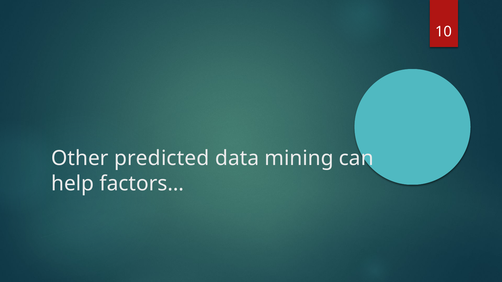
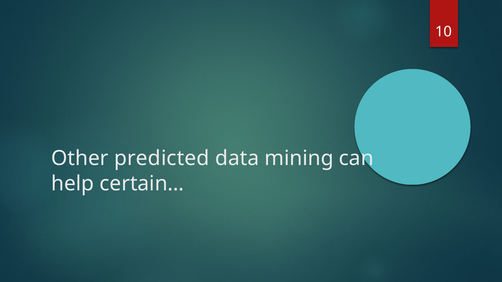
factors…: factors… -> certain… (142, 184)
